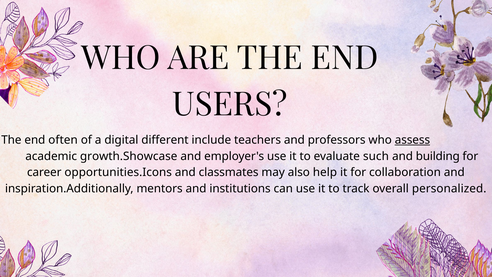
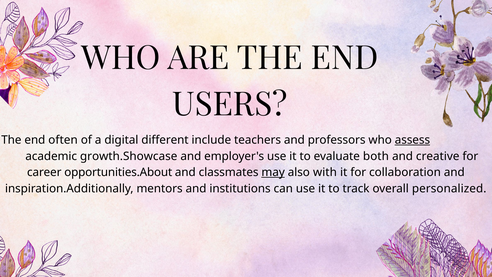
such: such -> both (376, 156)
building: building -> creative (438, 156)
opportunities.Icons: opportunities.Icons -> opportunities.About (118, 172)
may underline: none -> present (273, 172)
help: help -> with (325, 172)
